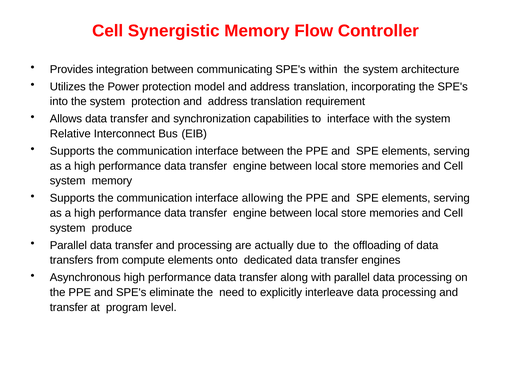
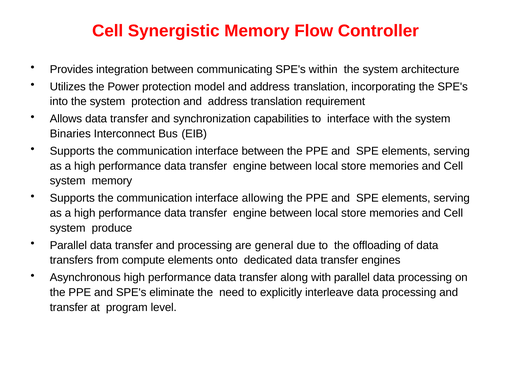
Relative: Relative -> Binaries (70, 134)
actually: actually -> general (274, 245)
